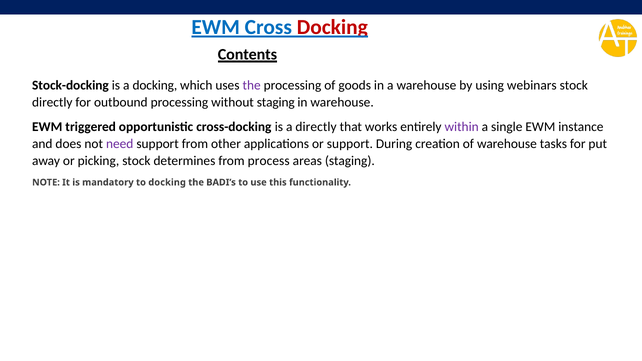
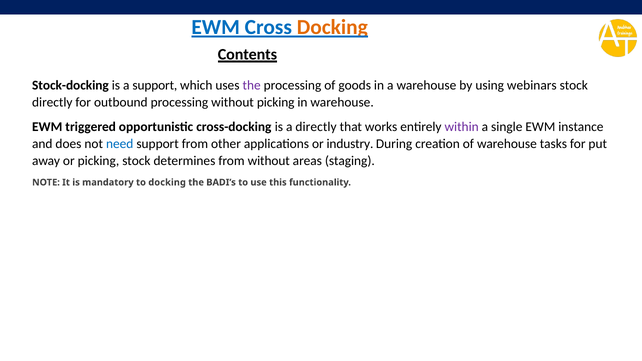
Docking colour: red -> orange (332, 27)
a docking: docking -> support (155, 85)
without staging: staging -> picking (276, 103)
need colour: purple -> blue (120, 144)
or support: support -> industry (350, 144)
from process: process -> without (269, 161)
